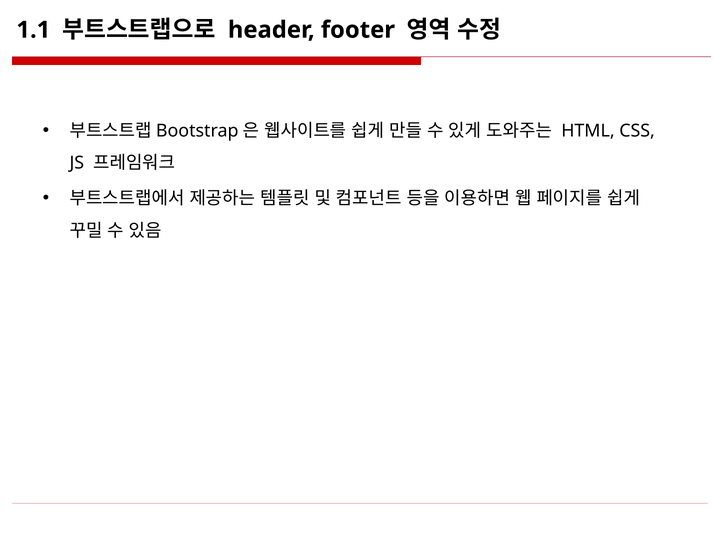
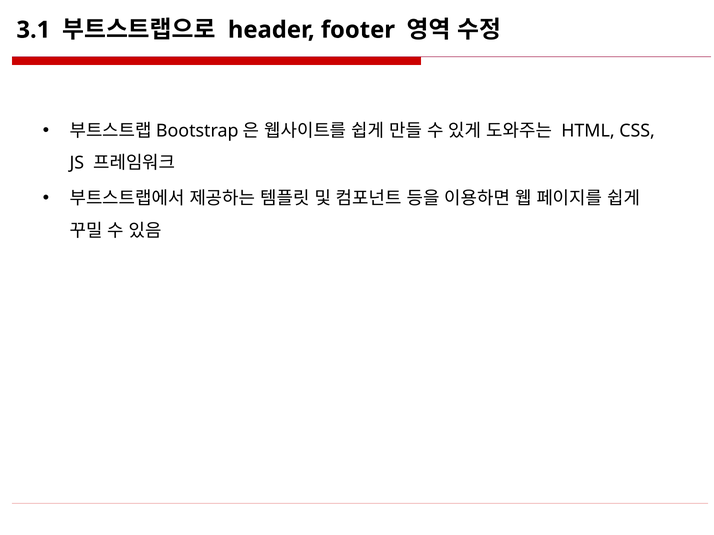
1.1: 1.1 -> 3.1 (33, 30)
